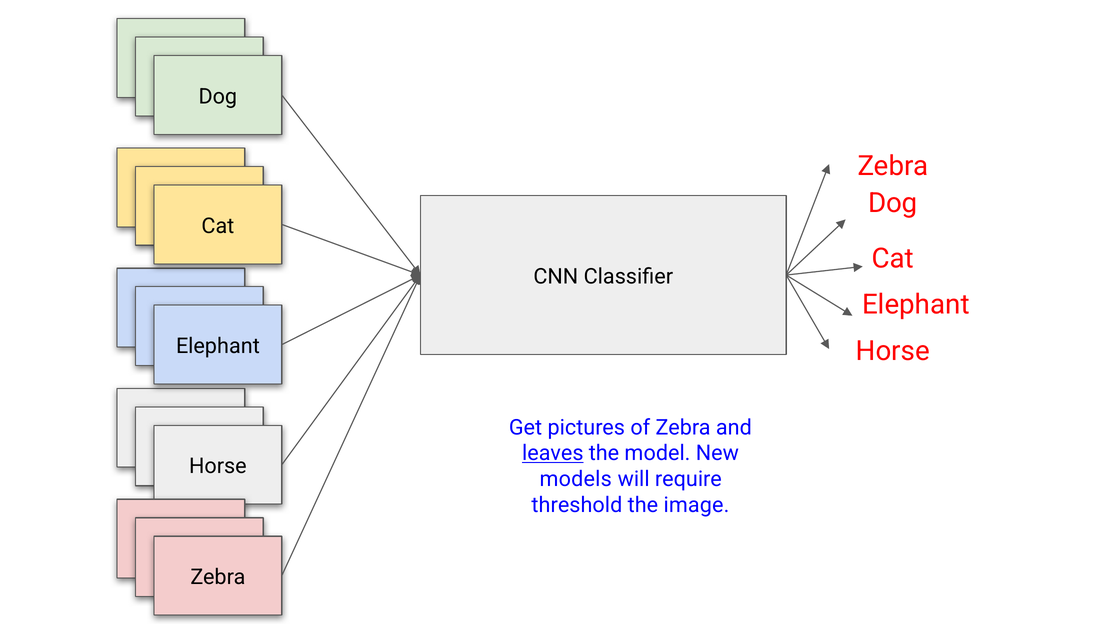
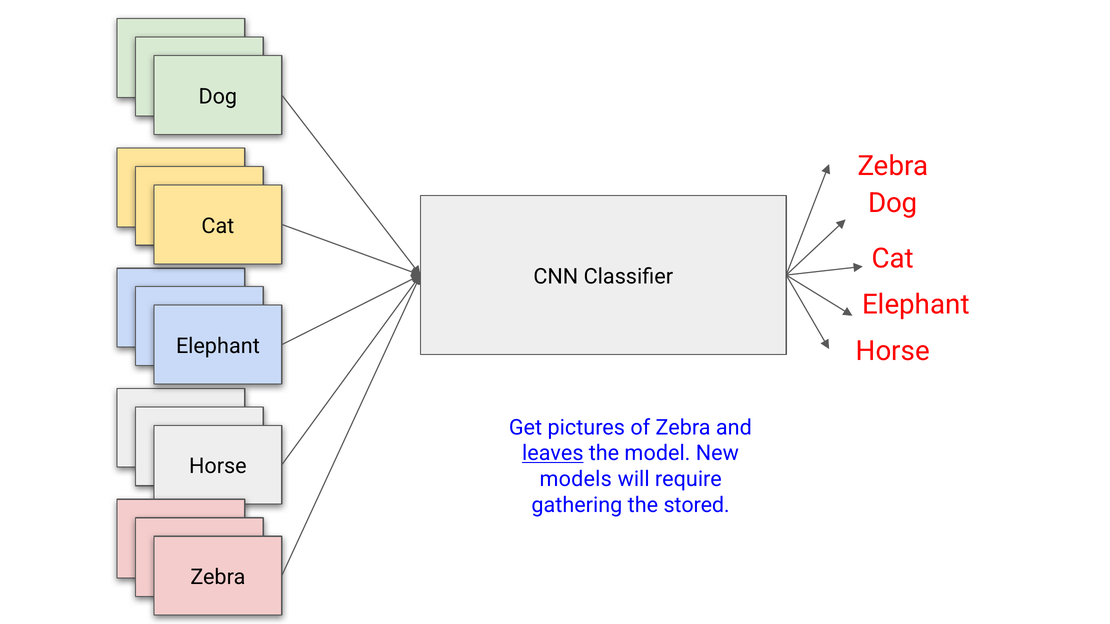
threshold: threshold -> gathering (577, 505)
image: image -> stored (697, 505)
